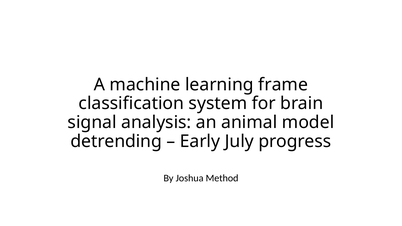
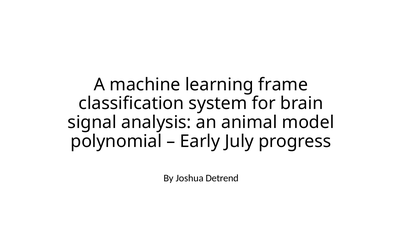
detrending: detrending -> polynomial (116, 142)
Method: Method -> Detrend (222, 178)
